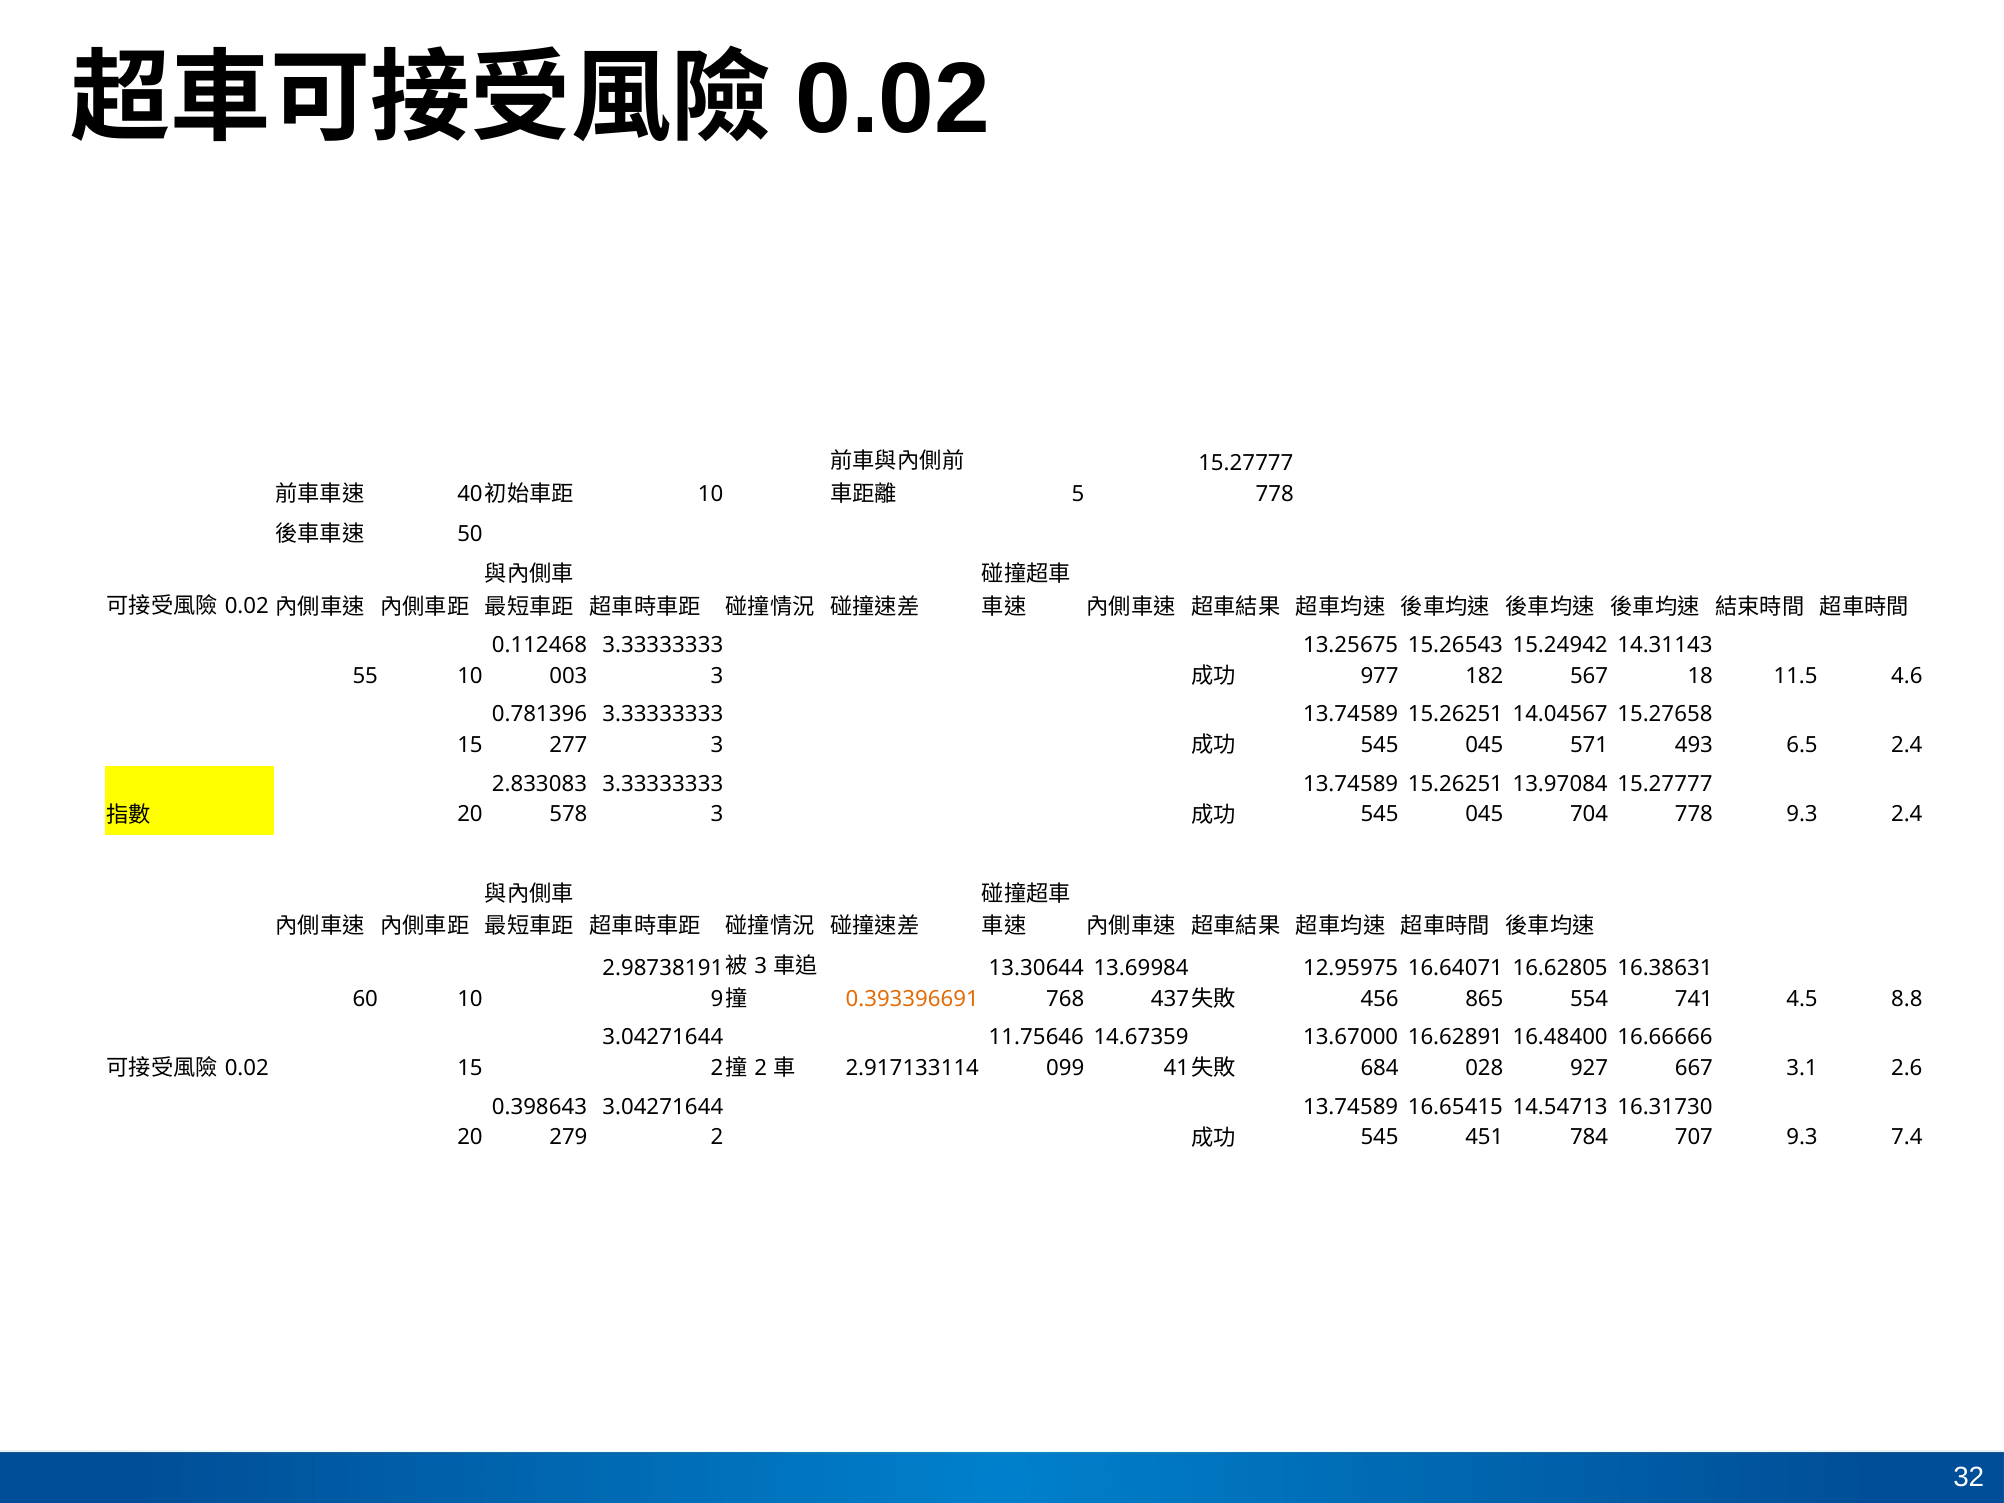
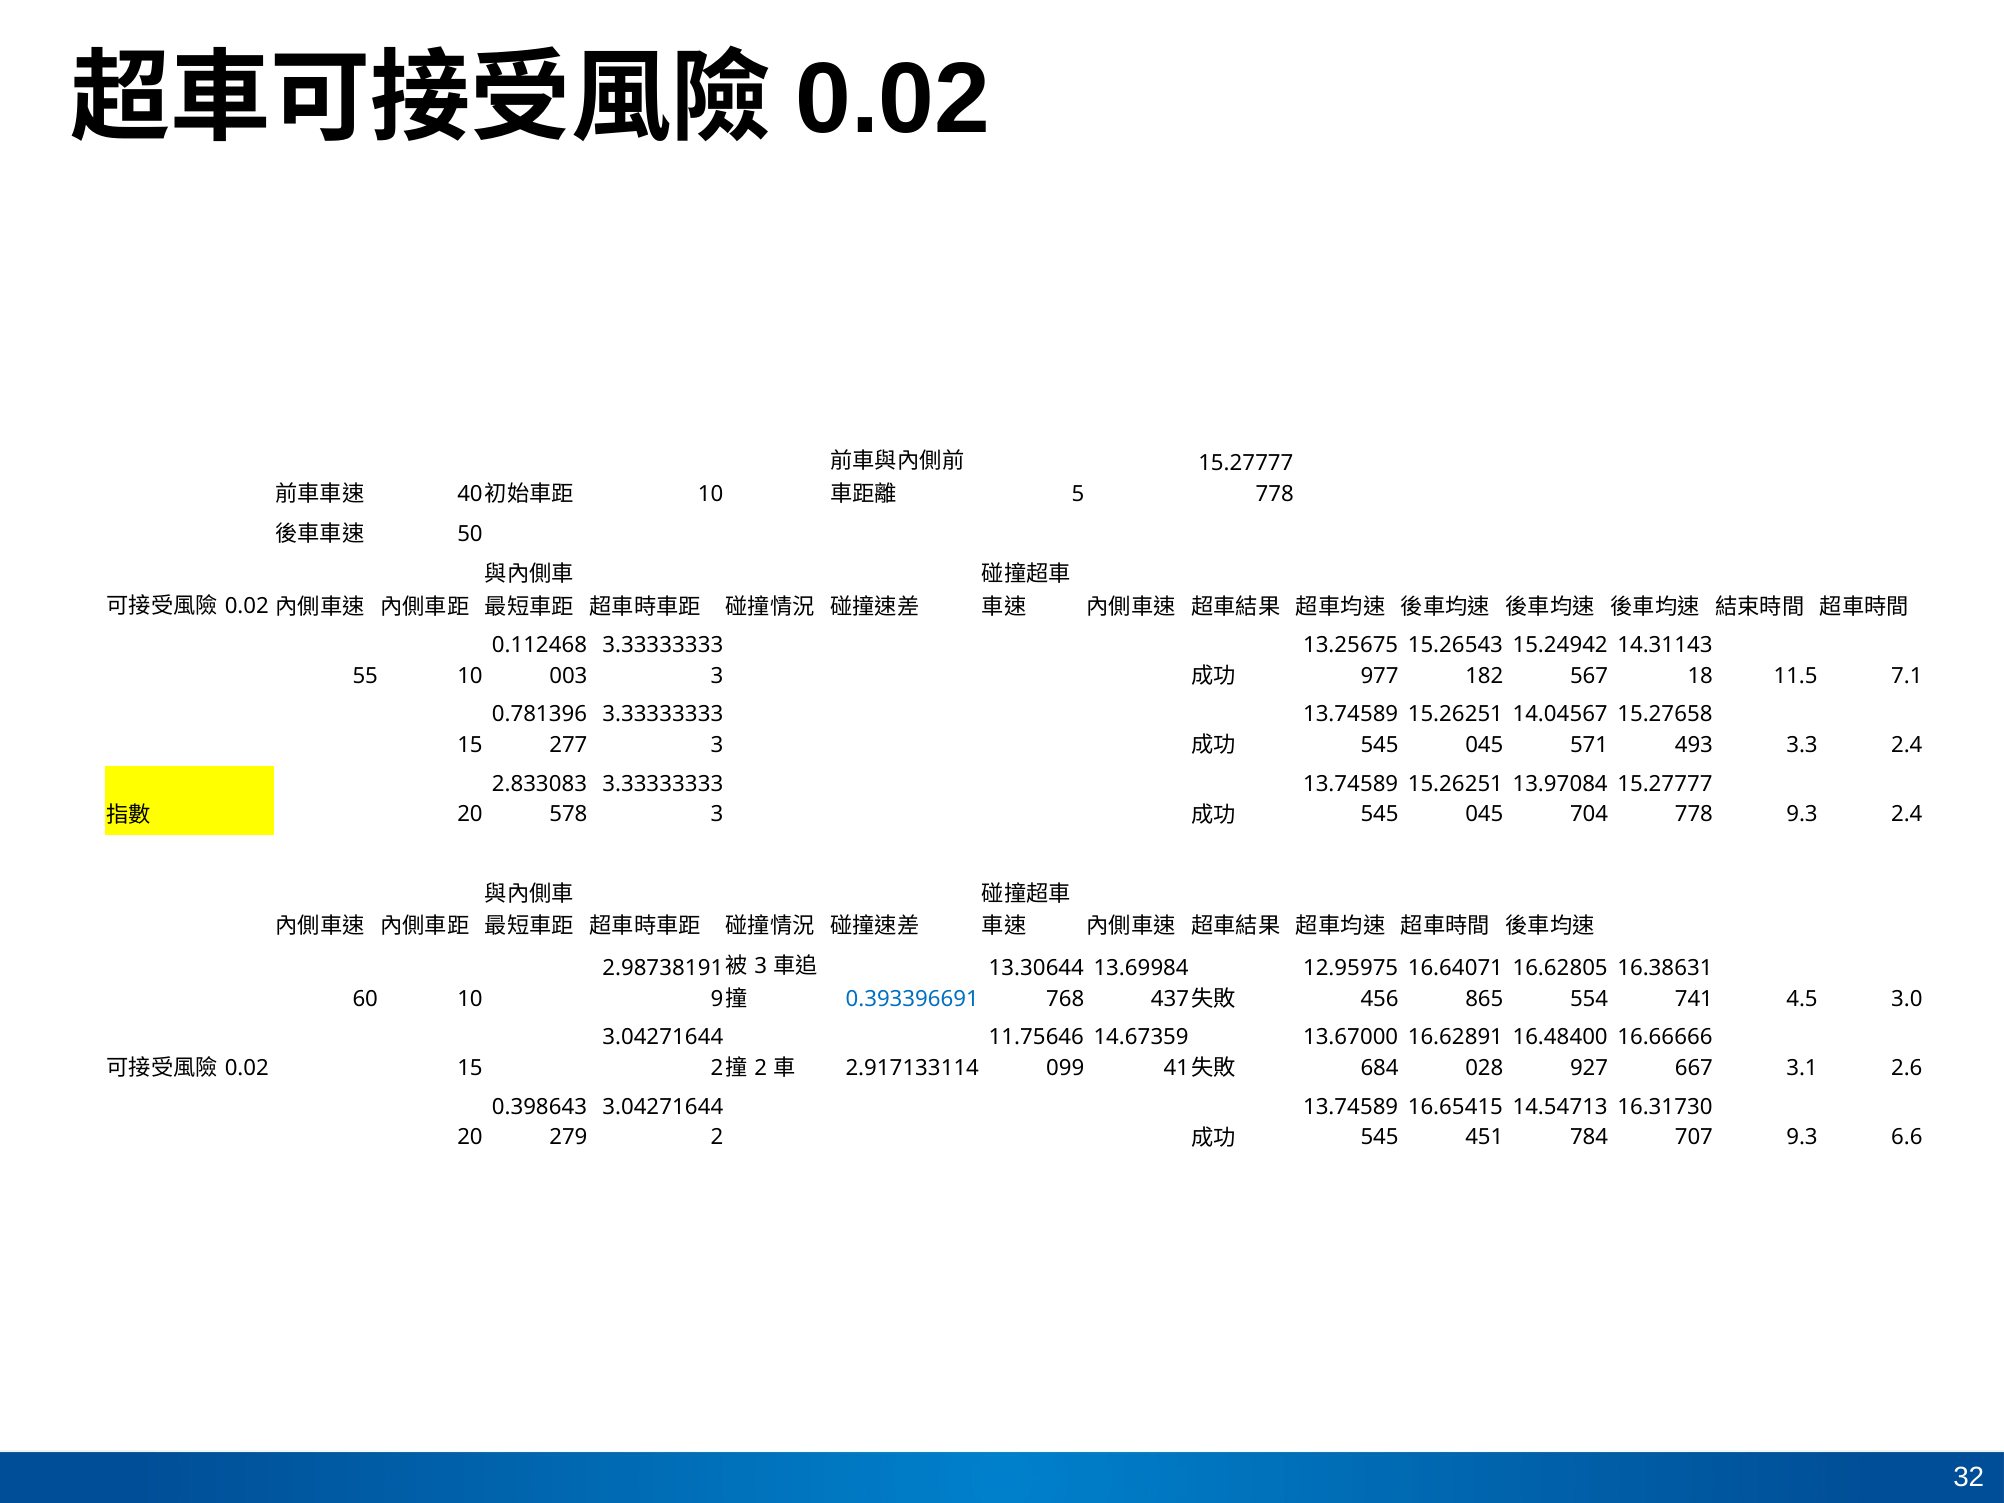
4.6: 4.6 -> 7.1 (1907, 676)
6.5: 6.5 -> 3.3 (1802, 745)
0.393396691 colour: orange -> blue (912, 999)
8.8: 8.8 -> 3.0 (1907, 999)
7.4: 7.4 -> 6.6 (1907, 1138)
